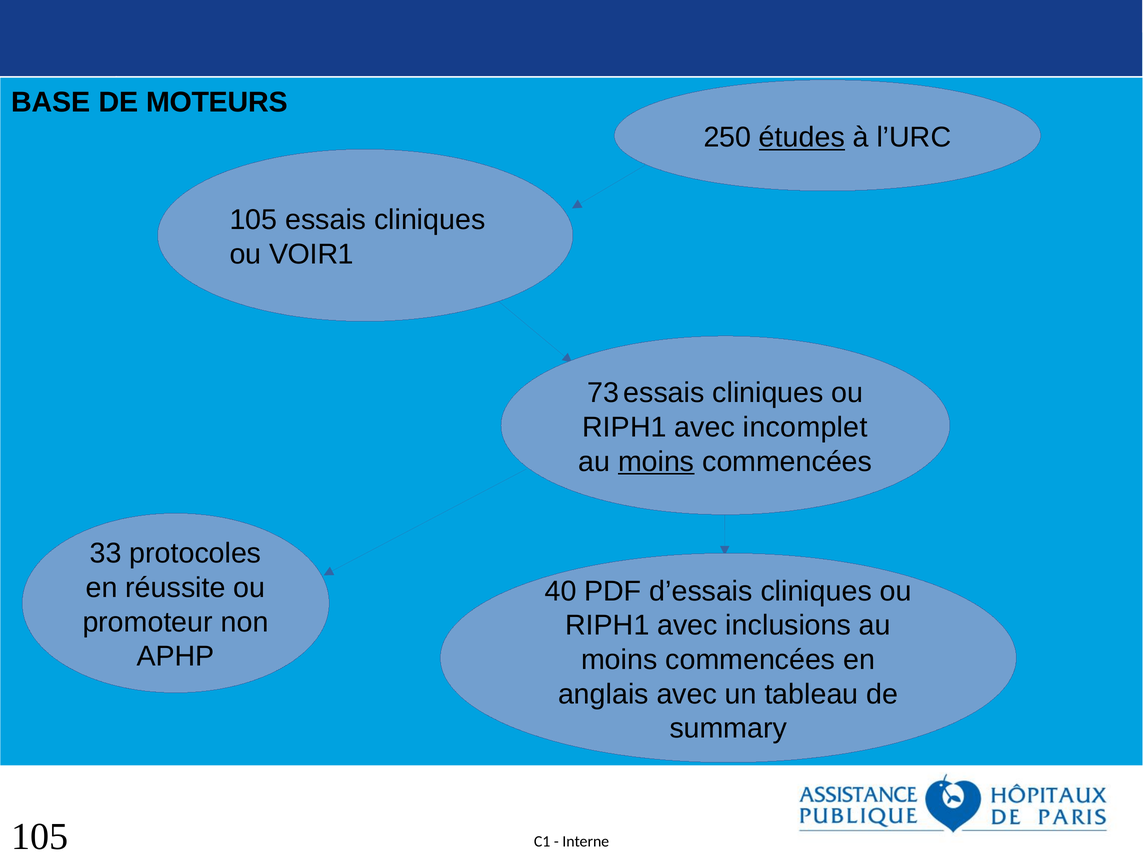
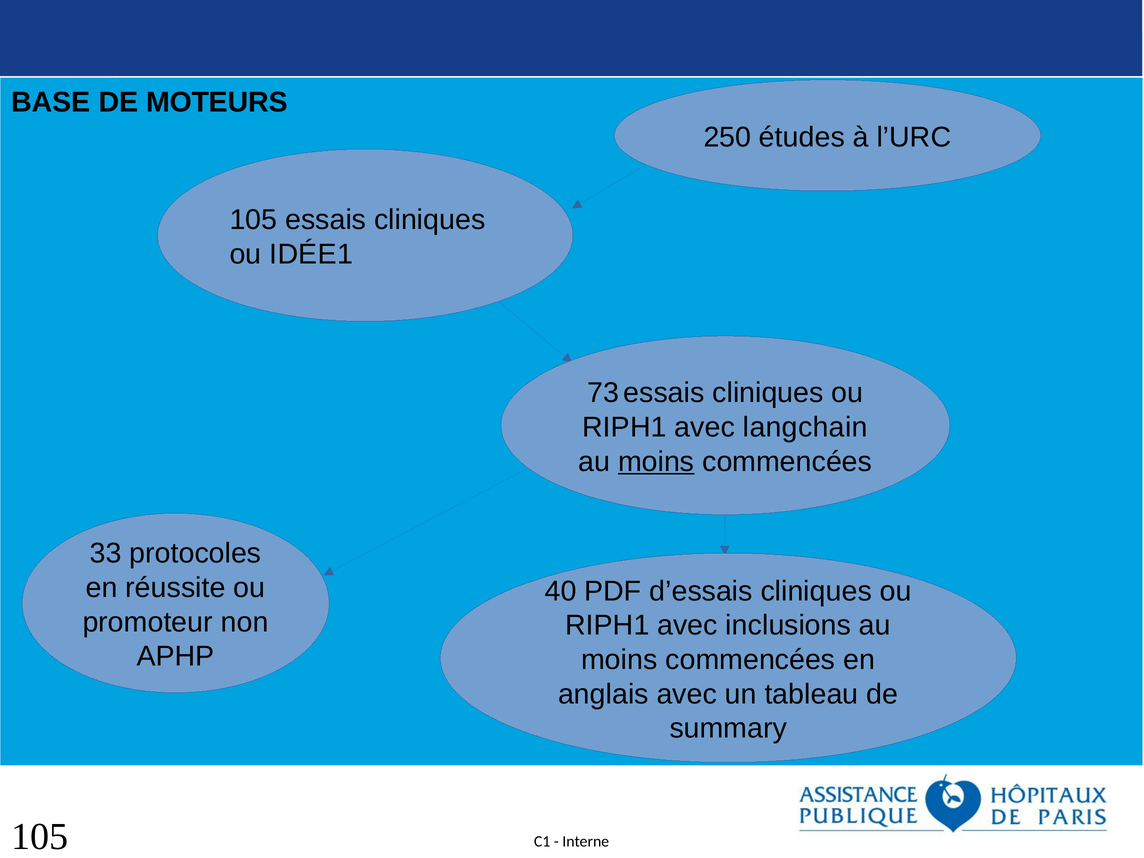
études underline: present -> none (802, 137)
VOIR1: VOIR1 -> IDÉE1 (311, 254)
incomplet: incomplet -> langchain (805, 427)
